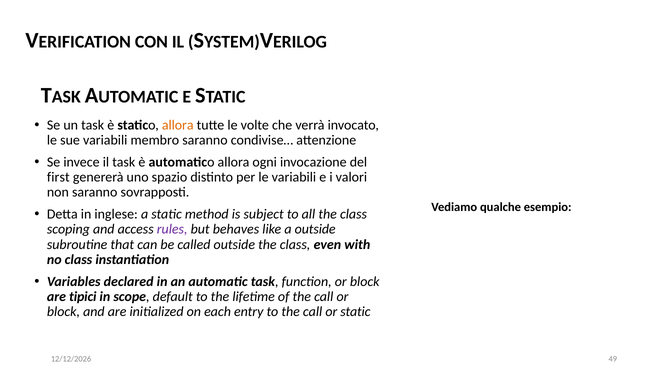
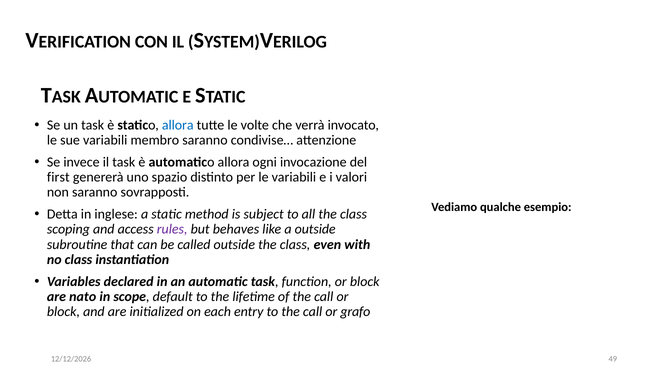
allora colour: orange -> blue (178, 125)
tipici: tipici -> nato (83, 296)
or static: static -> grafo (355, 311)
